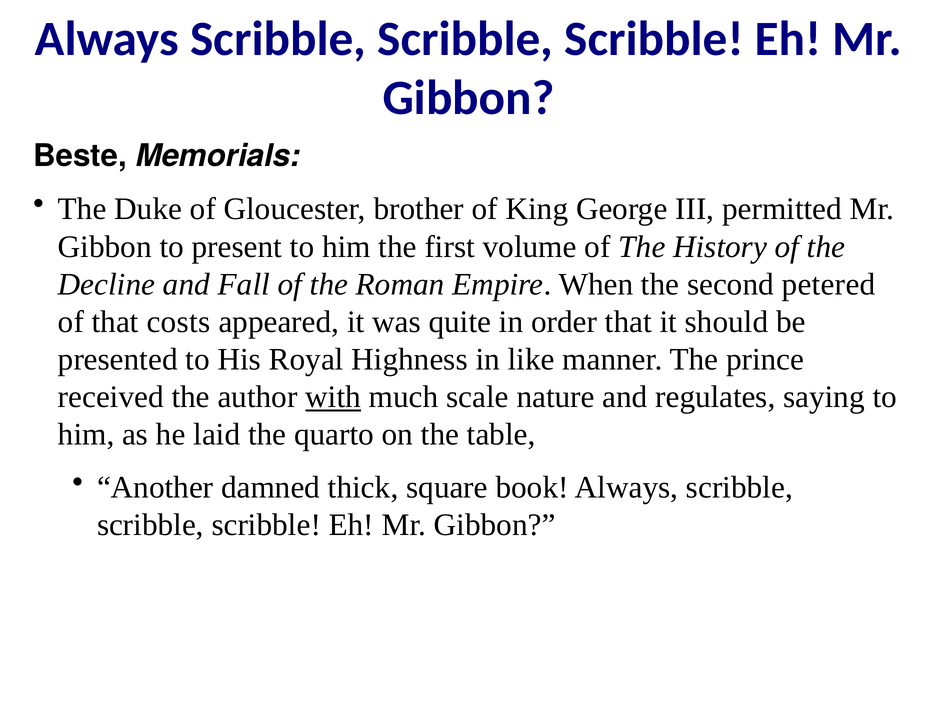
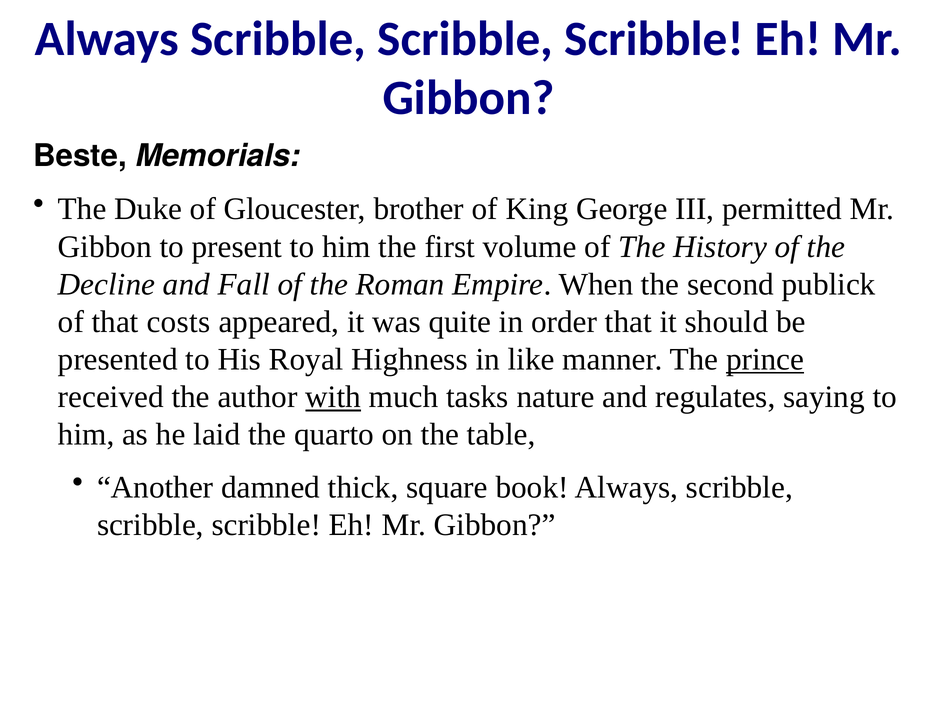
petered: petered -> publick (829, 284)
prince underline: none -> present (765, 359)
scale: scale -> tasks (477, 397)
